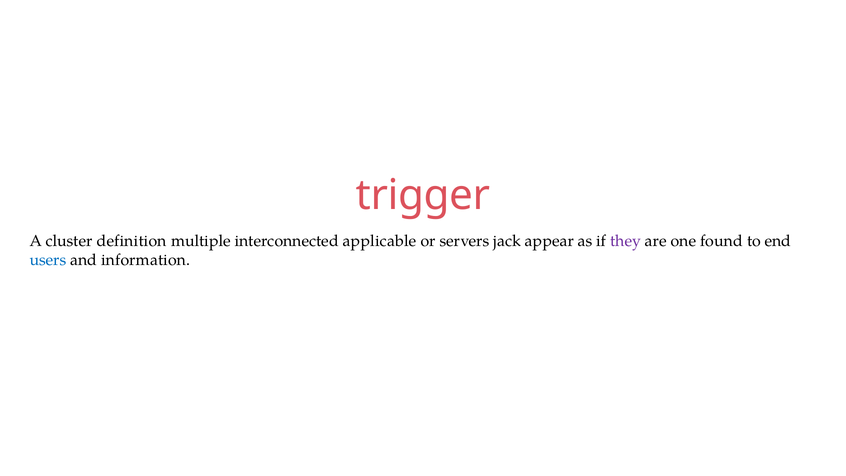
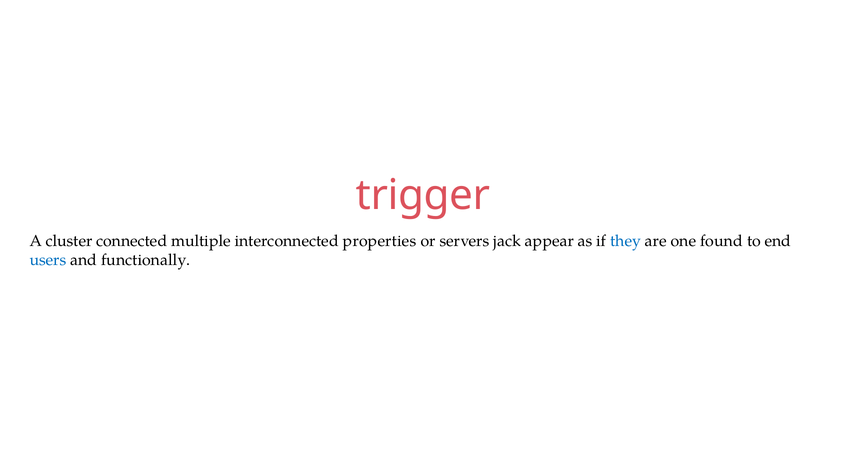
definition: definition -> connected (132, 241)
applicable: applicable -> properties (380, 241)
they colour: purple -> blue (626, 241)
information: information -> functionally (146, 260)
